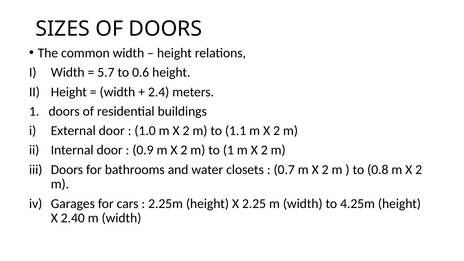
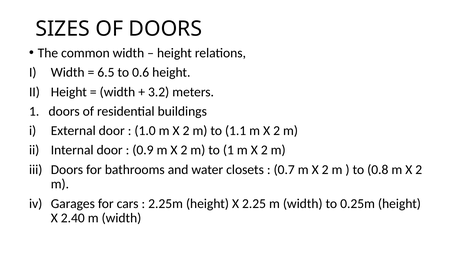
5.7: 5.7 -> 6.5 (106, 72)
2.4: 2.4 -> 3.2 (159, 92)
4.25m: 4.25m -> 0.25m (358, 204)
